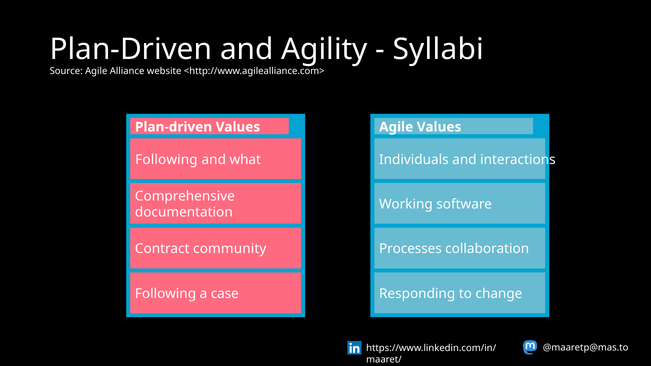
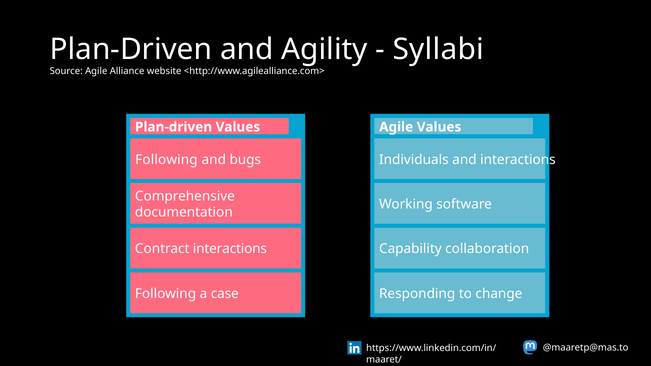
what: what -> bugs (245, 160)
Contract community: community -> interactions (230, 249)
Processes: Processes -> Capability (410, 249)
